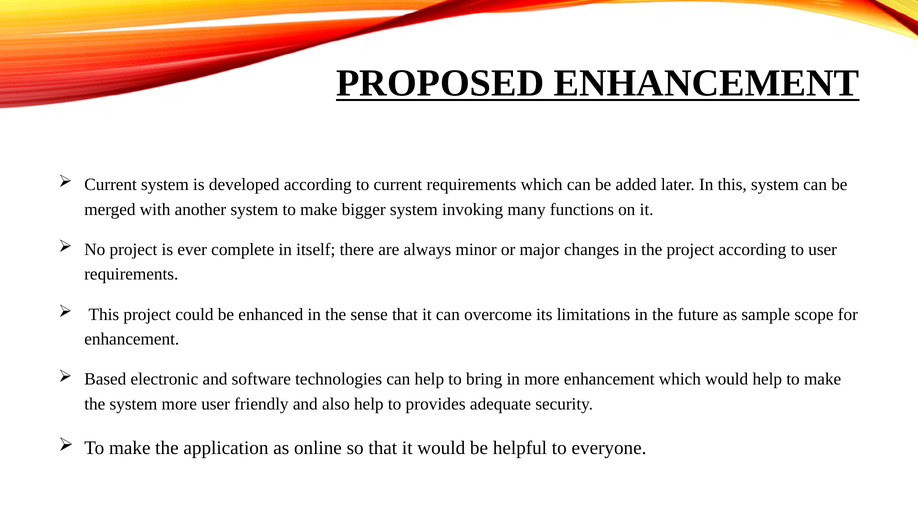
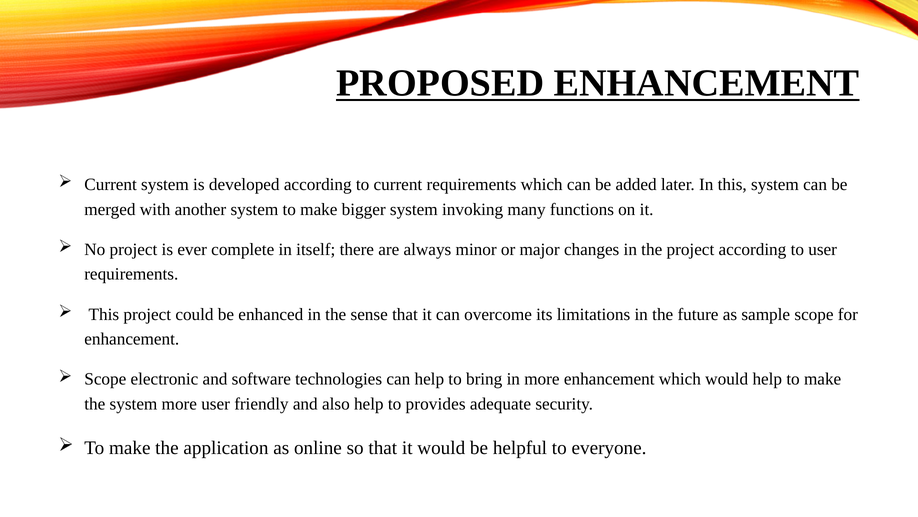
Based: Based -> Scope (105, 379)
